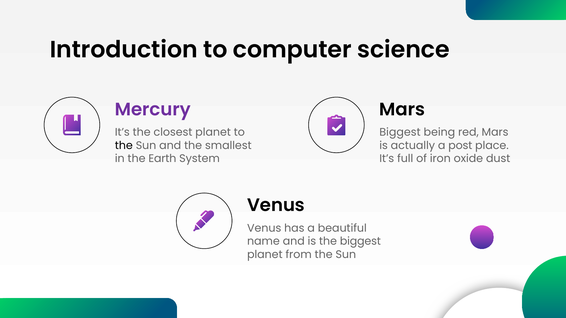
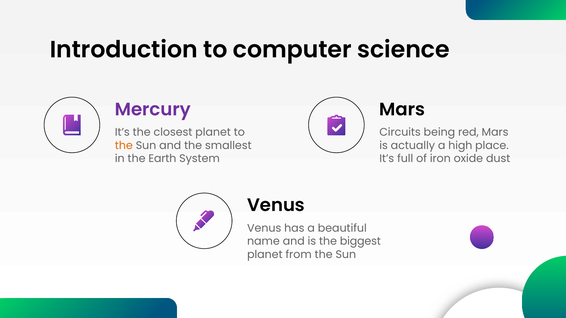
Biggest: Biggest -> Circuits (400, 132)
the colour: black -> orange (124, 146)
post: post -> high (460, 146)
